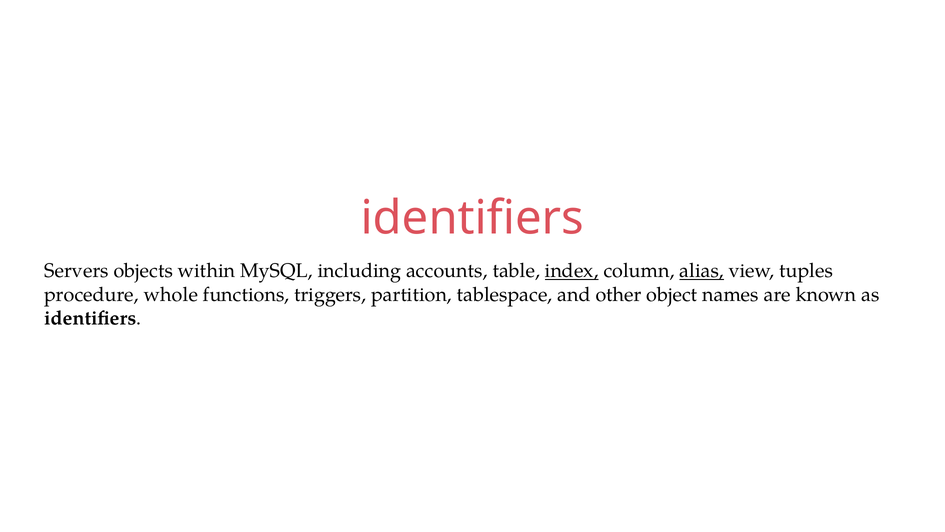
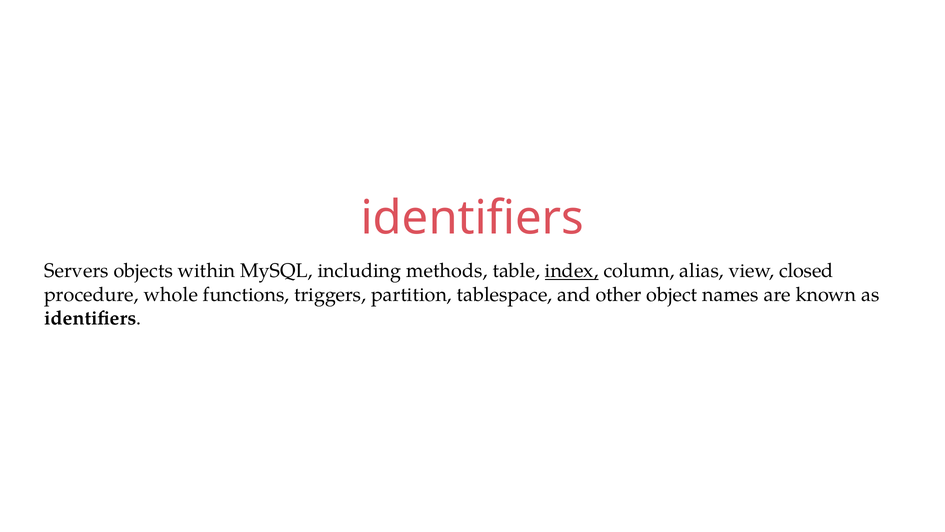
accounts: accounts -> methods (447, 271)
alias underline: present -> none (702, 271)
tuples: tuples -> closed (806, 271)
